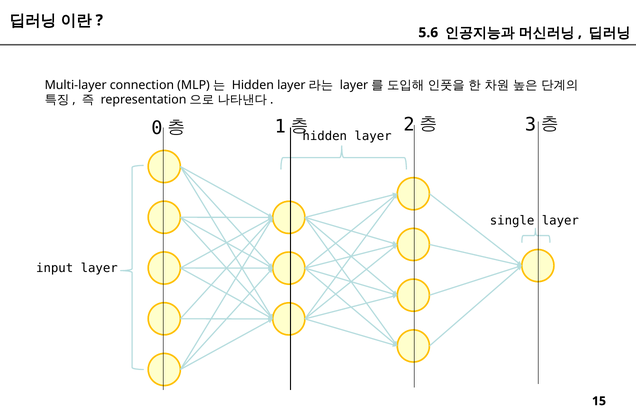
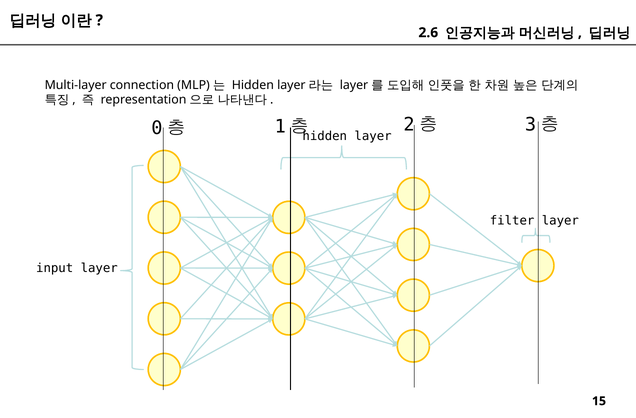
5.6: 5.6 -> 2.6 (428, 33)
single: single -> filter (512, 220)
